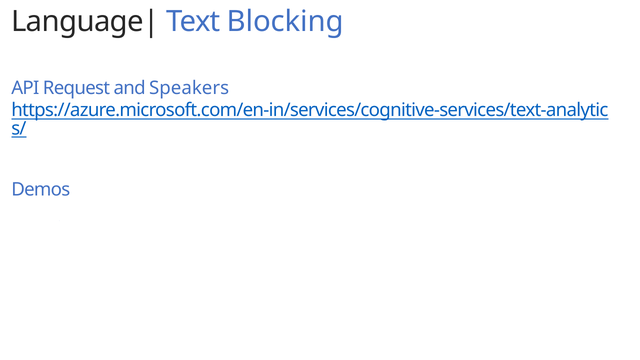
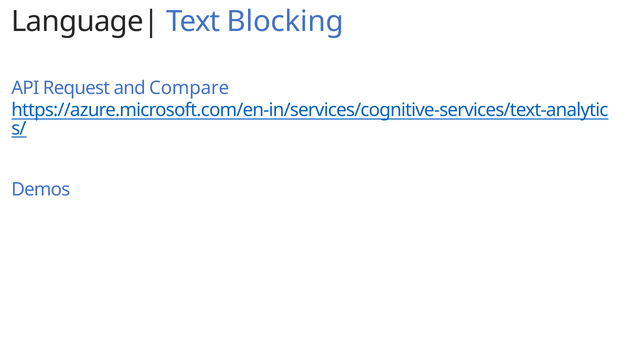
Speakers: Speakers -> Compare (189, 88)
